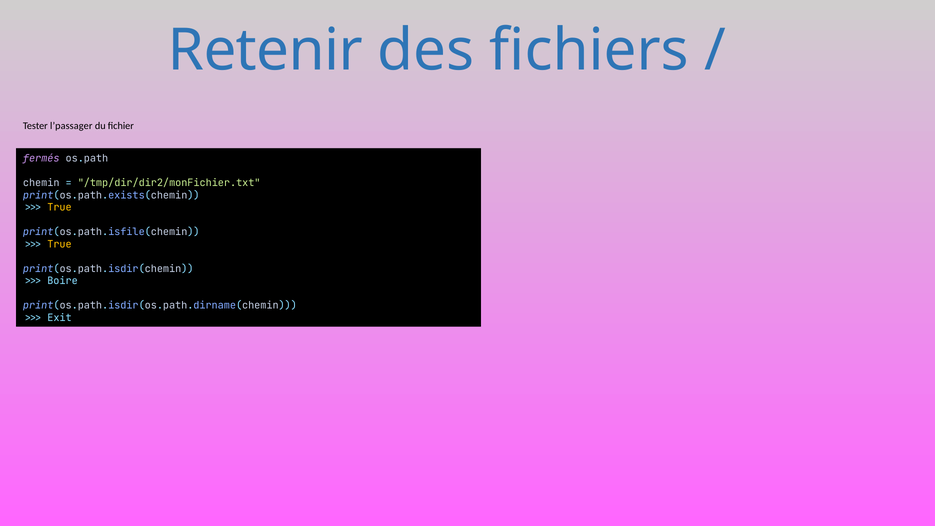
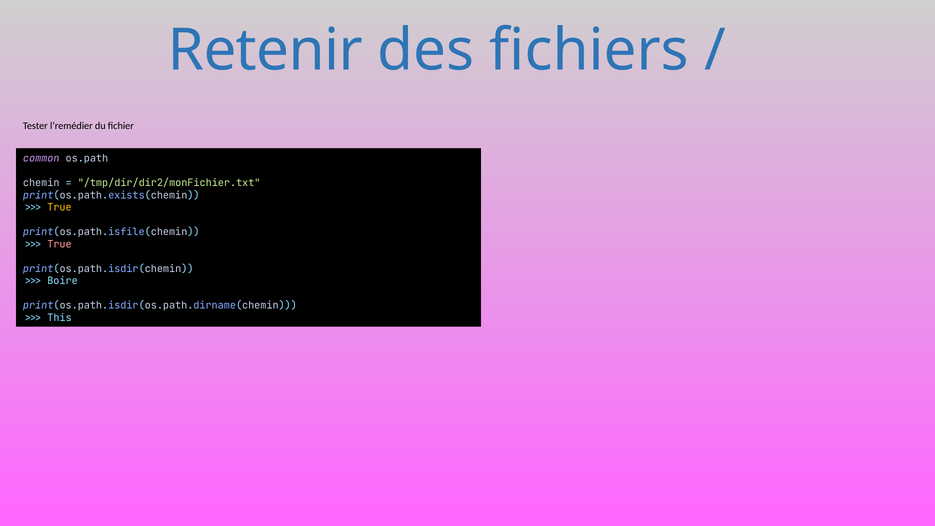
l’passager: l’passager -> l’remédier (71, 126)
fermés: fermés -> common (41, 158)
True colour: yellow -> pink (59, 244)
Exit: Exit -> This (59, 318)
